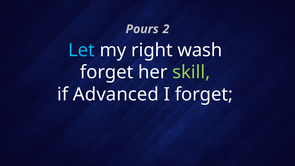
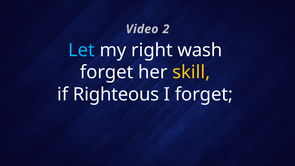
Pours: Pours -> Video (142, 29)
skill colour: light green -> yellow (191, 72)
Advanced: Advanced -> Righteous (116, 94)
